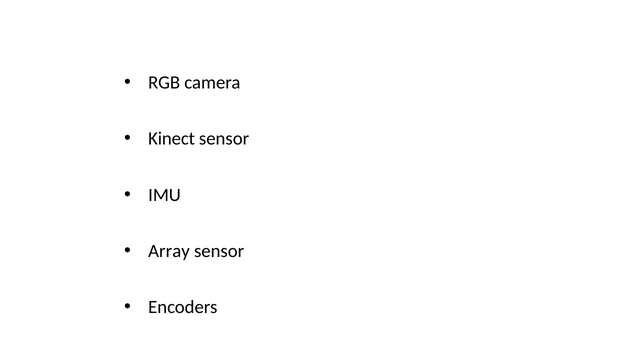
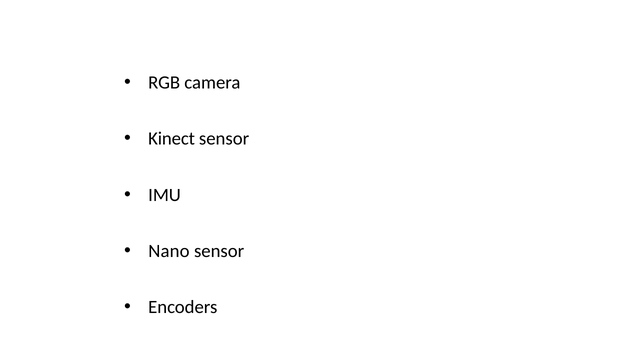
Array: Array -> Nano (169, 251)
